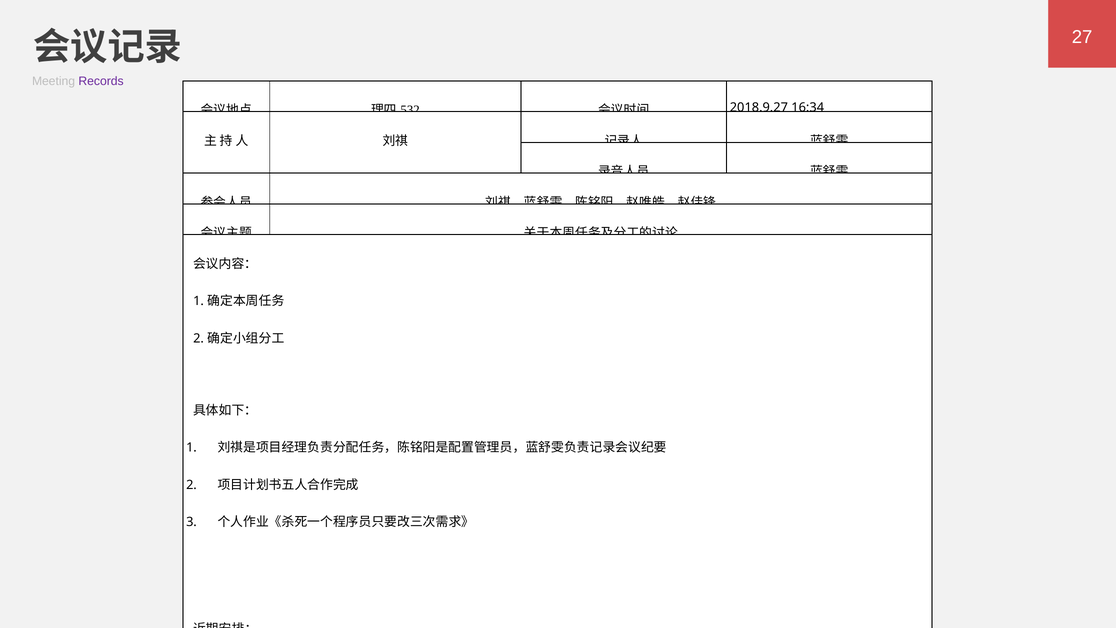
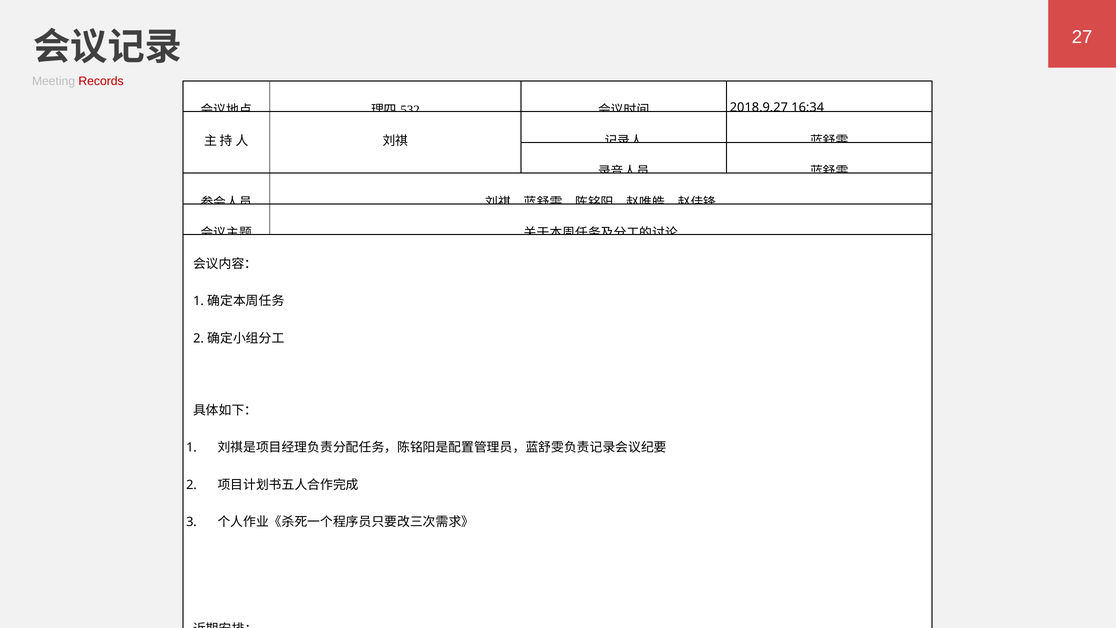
Records colour: purple -> red (101, 81)
